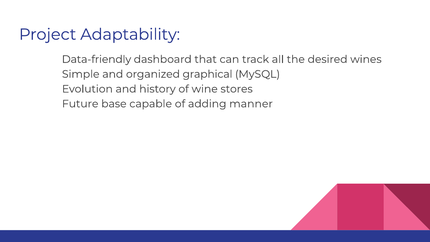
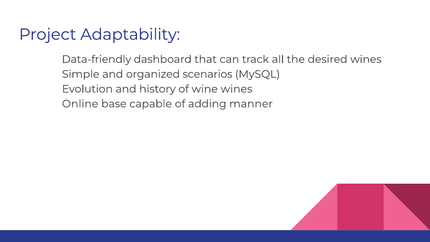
graphical: graphical -> scenarios (208, 74)
wine stores: stores -> wines (237, 89)
Future: Future -> Online (80, 104)
